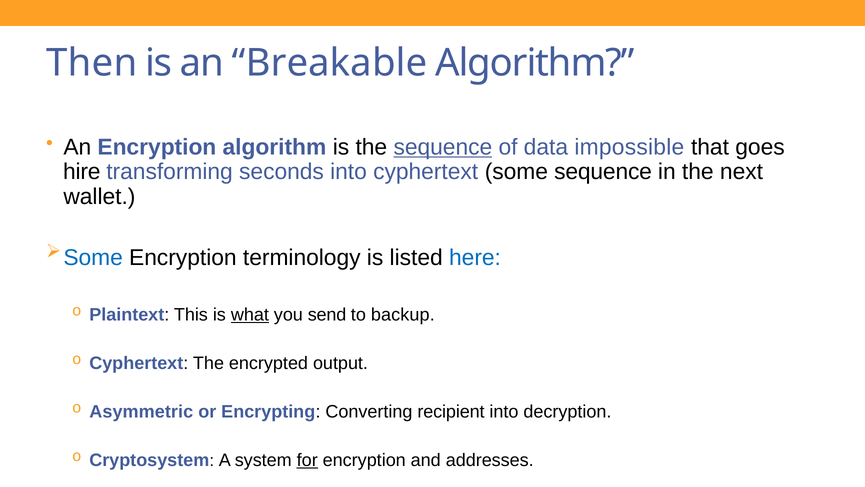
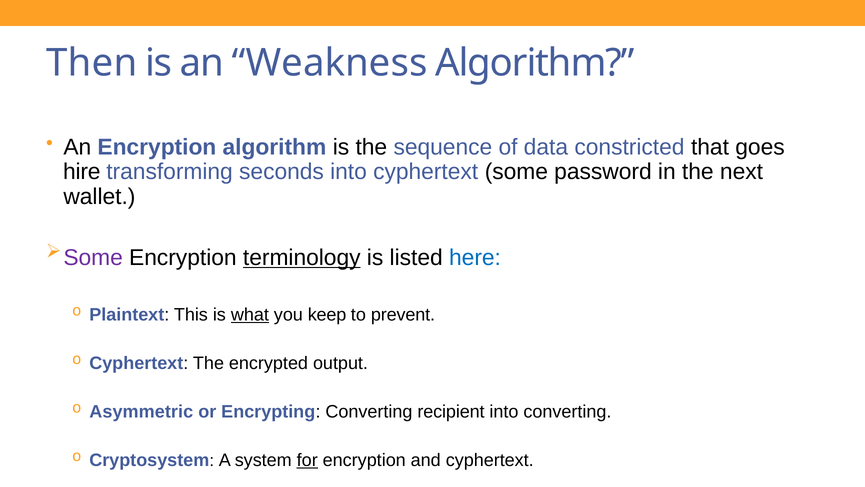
Breakable: Breakable -> Weakness (330, 63)
sequence underline: present -> none (443, 147)
impossible: impossible -> constricted (629, 147)
some sequence: sequence -> password (603, 172)
Some colour: blue -> purple (93, 257)
terminology underline: none -> present (302, 257)
send: send -> keep (327, 315)
backup: backup -> prevent (403, 315)
into decryption: decryption -> converting (567, 411)
and addresses: addresses -> cyphertext (490, 460)
